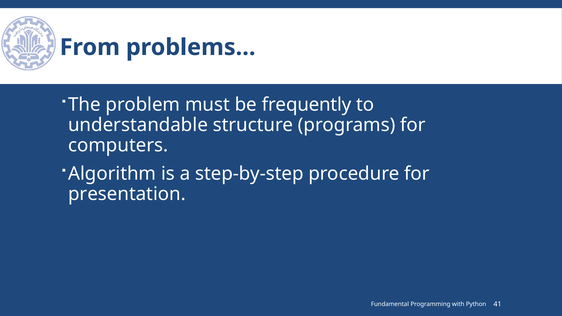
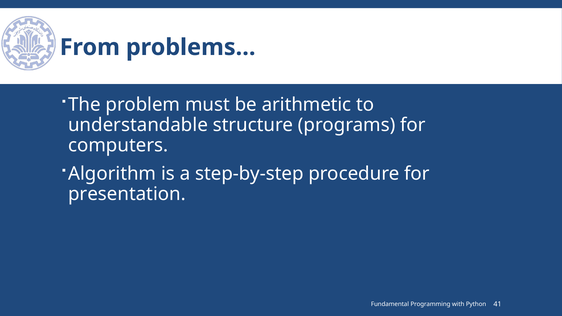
frequently: frequently -> arithmetic (307, 105)
